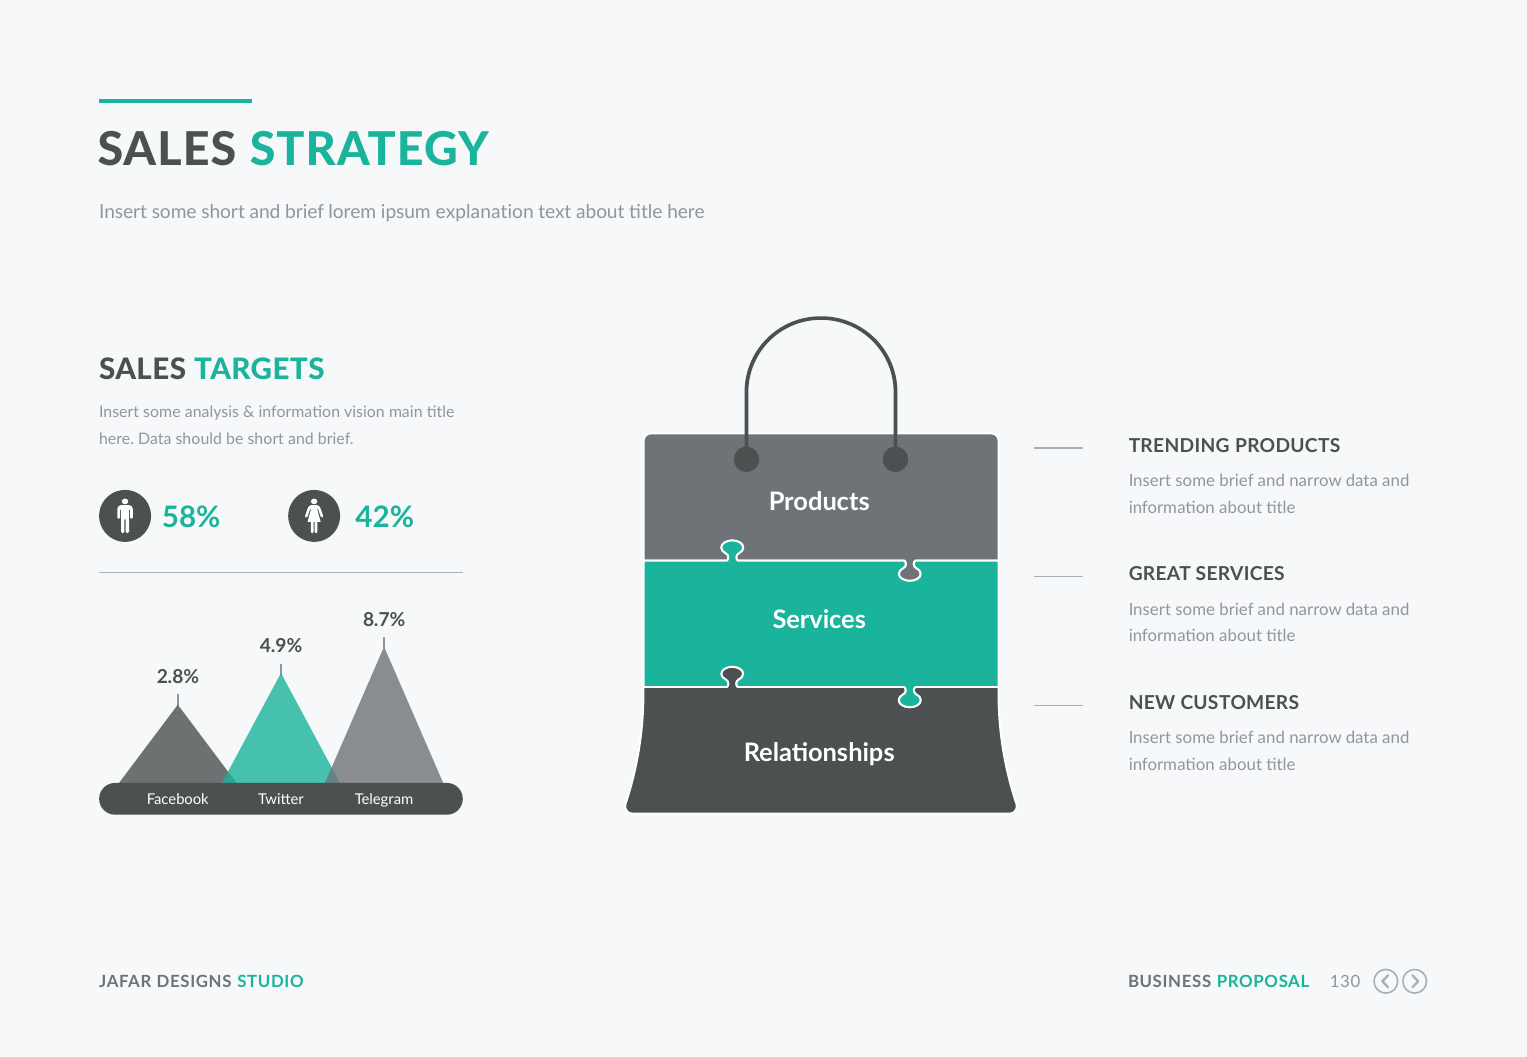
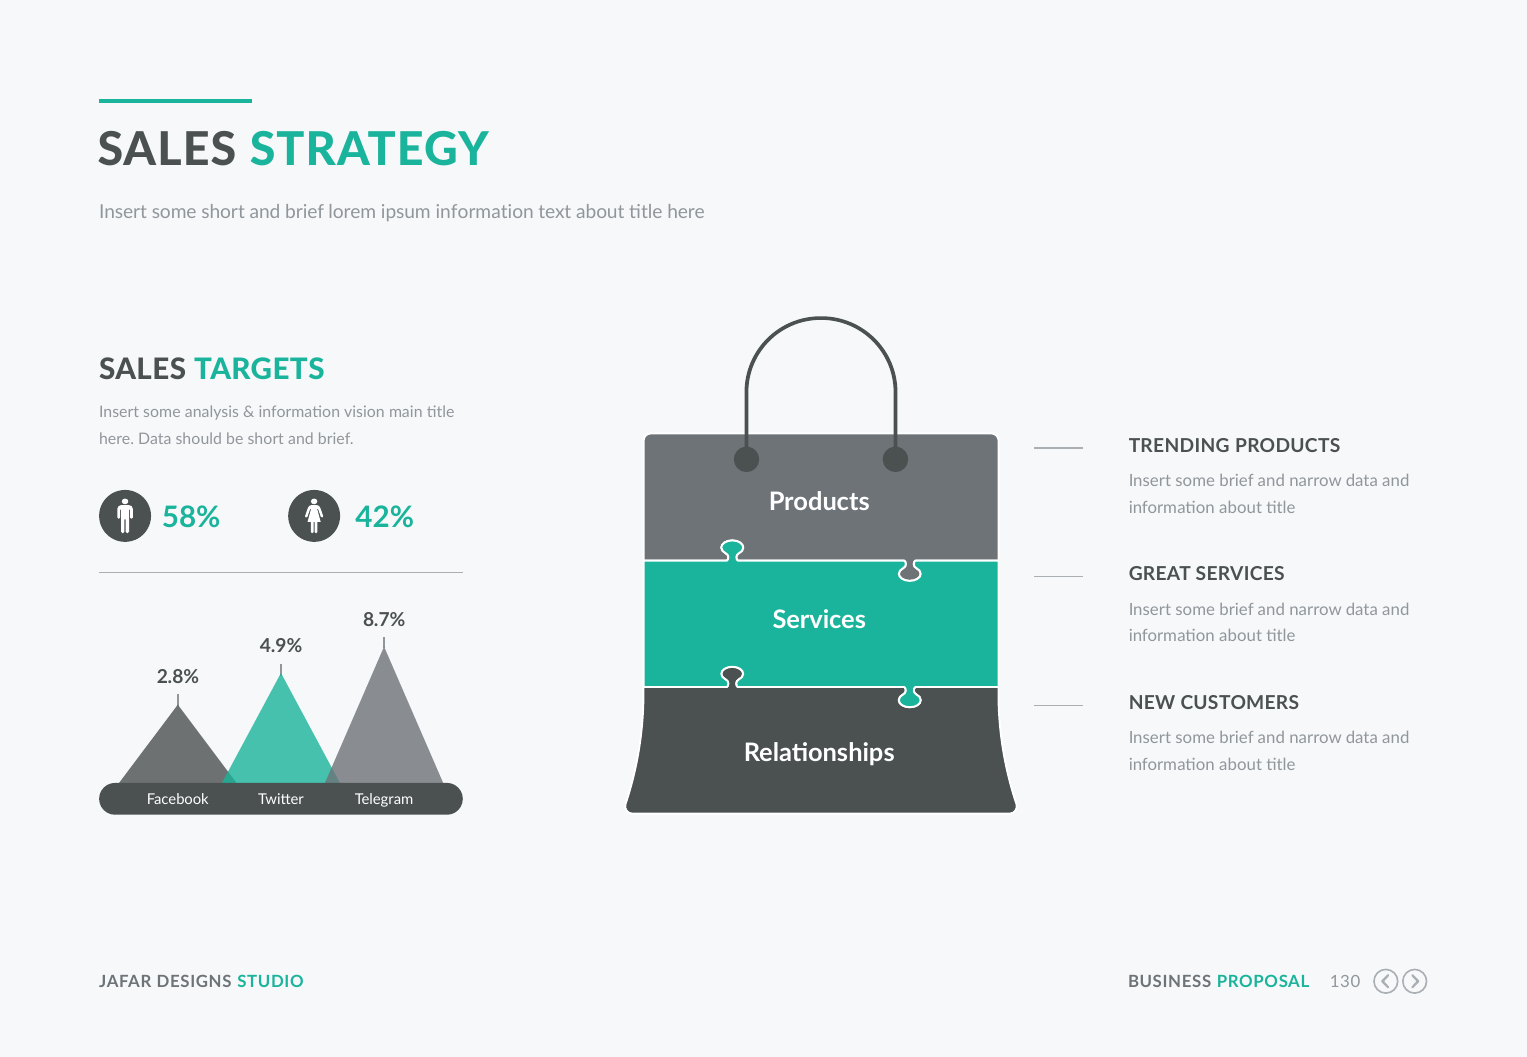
ipsum explanation: explanation -> information (485, 212)
